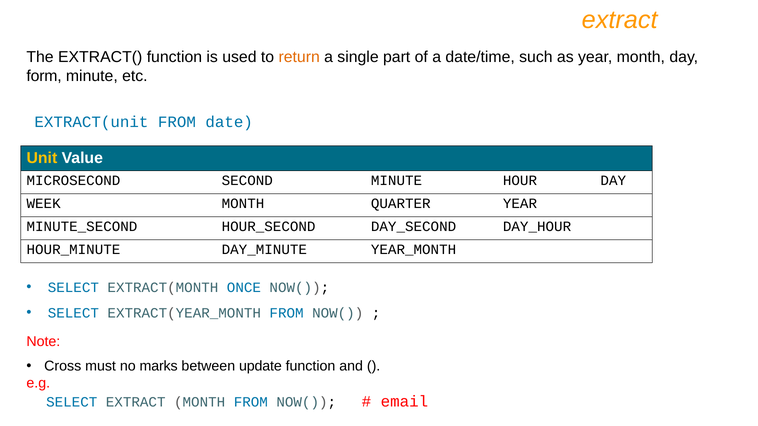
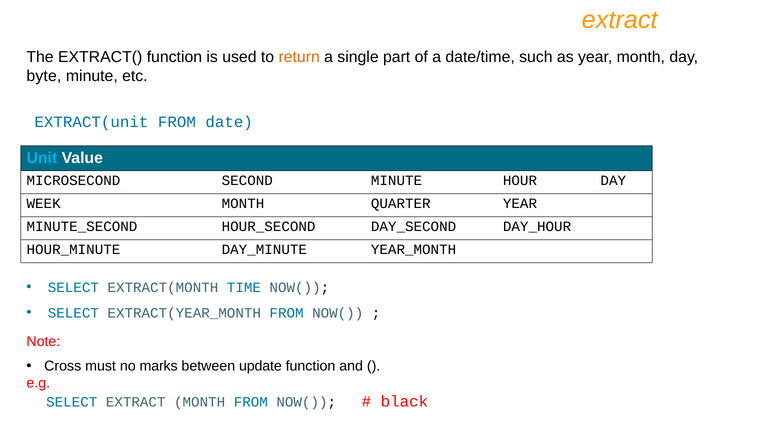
form: form -> byte (44, 76)
Unit colour: yellow -> light blue (42, 158)
ONCE: ONCE -> TIME (244, 288)
email: email -> black (404, 402)
